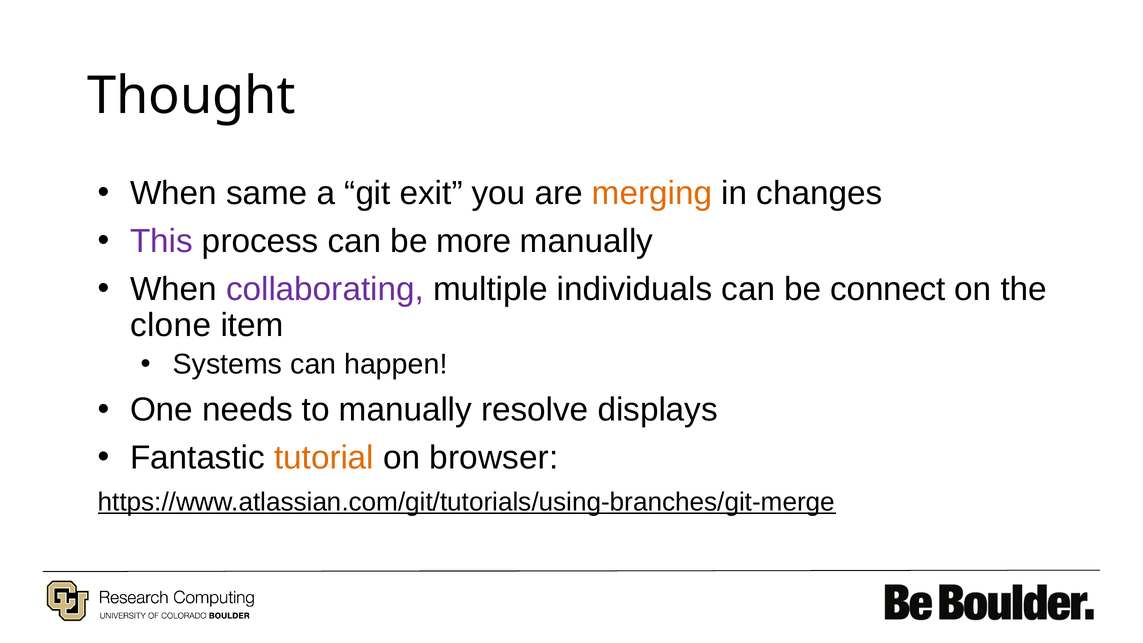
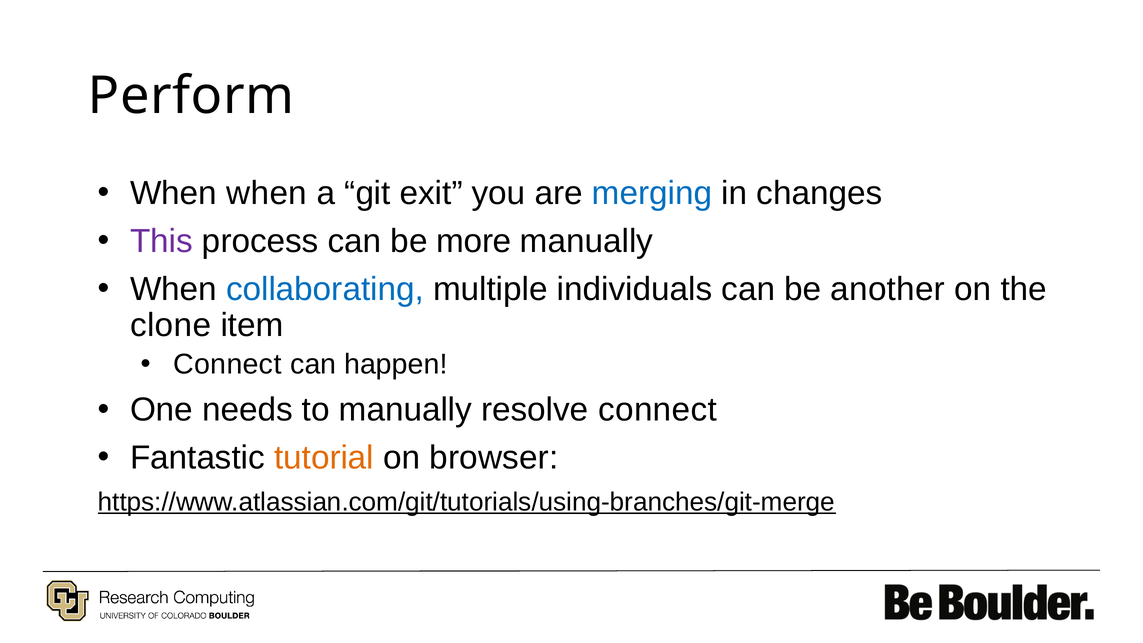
Thought: Thought -> Perform (191, 96)
When same: same -> when (267, 193)
merging colour: orange -> blue (652, 193)
collaborating colour: purple -> blue (325, 289)
connect: connect -> another (888, 289)
Systems: Systems -> Connect (227, 365)
resolve displays: displays -> connect (657, 410)
